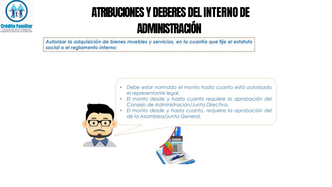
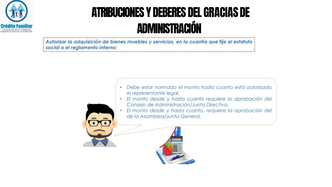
INTERNO: INTERNO -> GRACIAS (221, 13)
